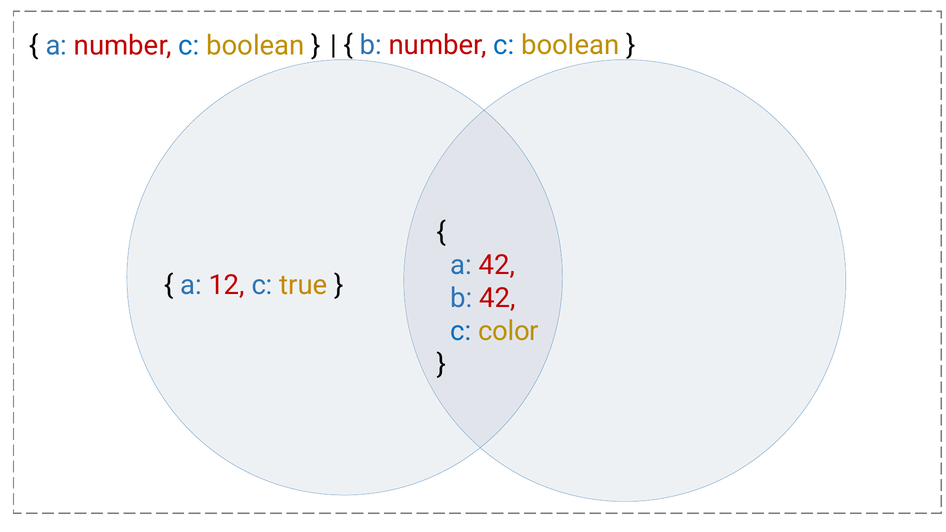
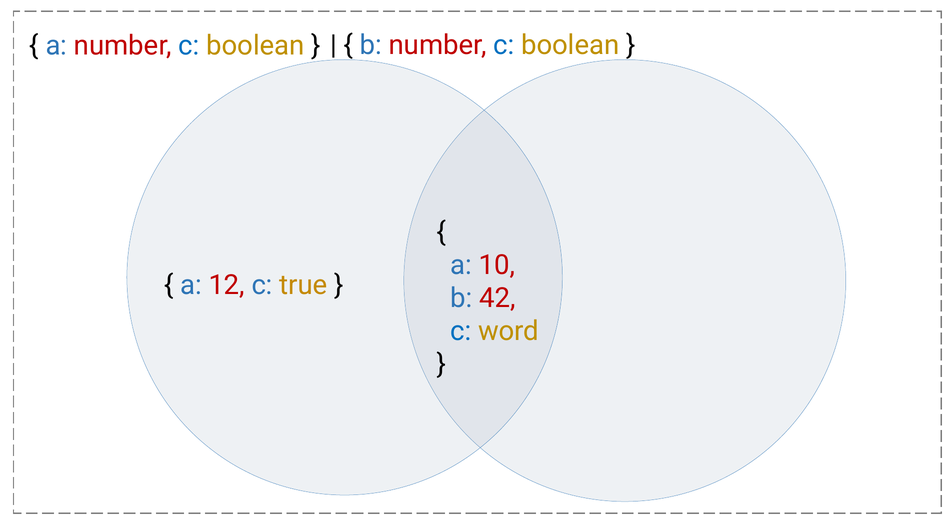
a 42: 42 -> 10 (497, 265)
color: color -> word (508, 331)
